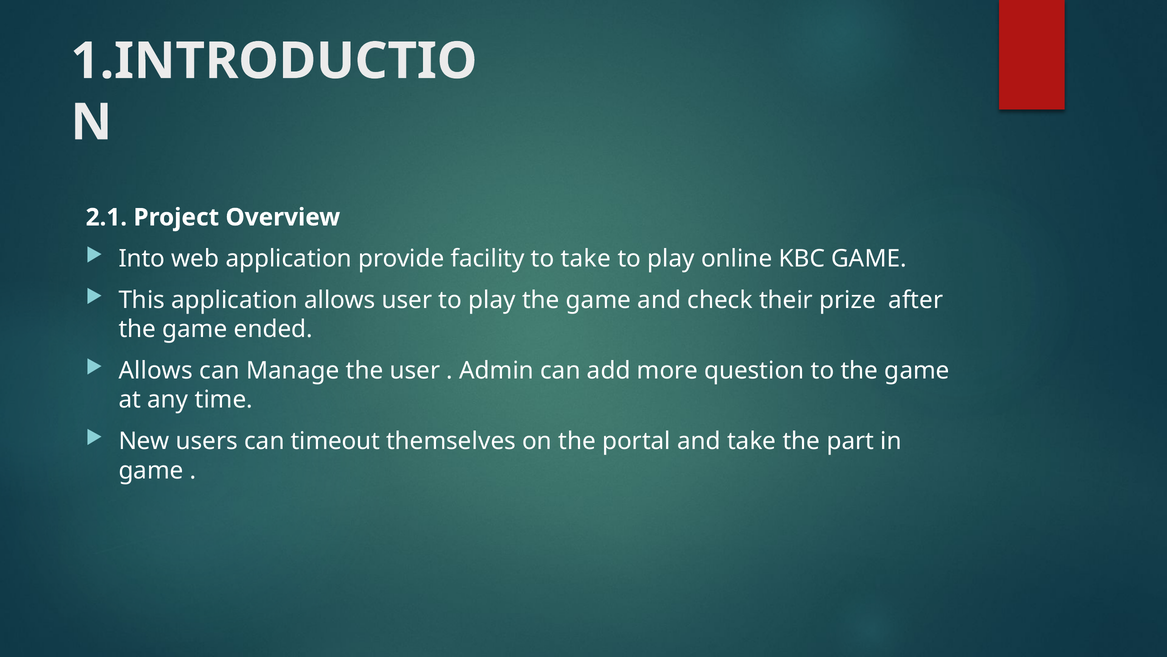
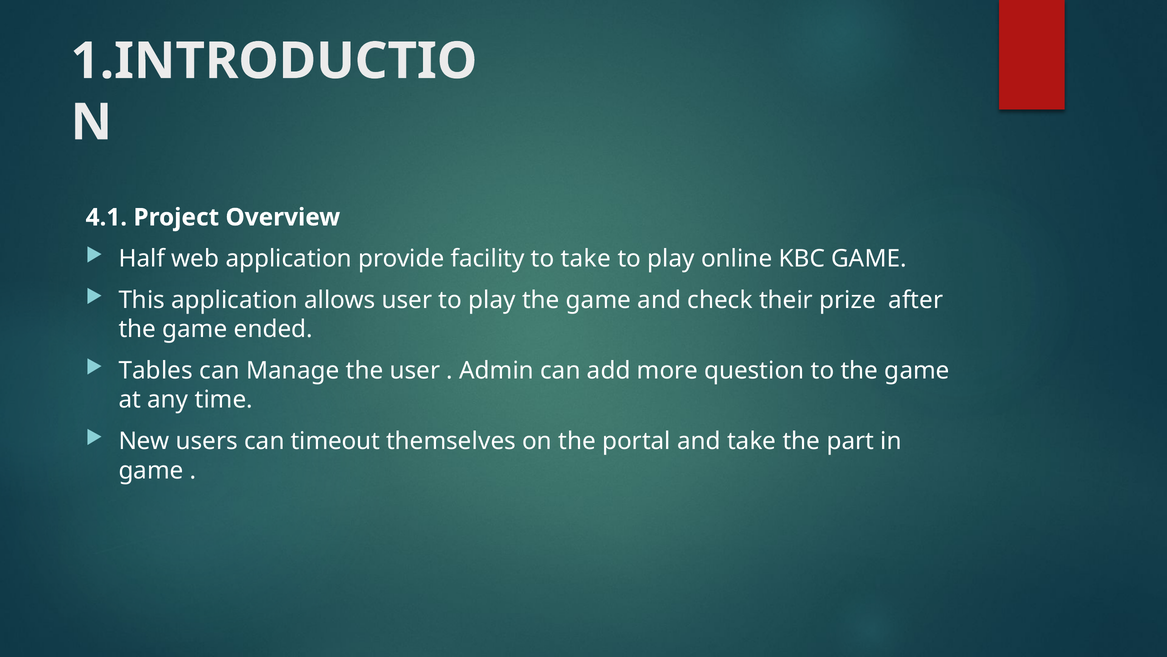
2.1: 2.1 -> 4.1 (106, 217)
Into: Into -> Half (142, 259)
Allows: Allows -> Tables (156, 370)
